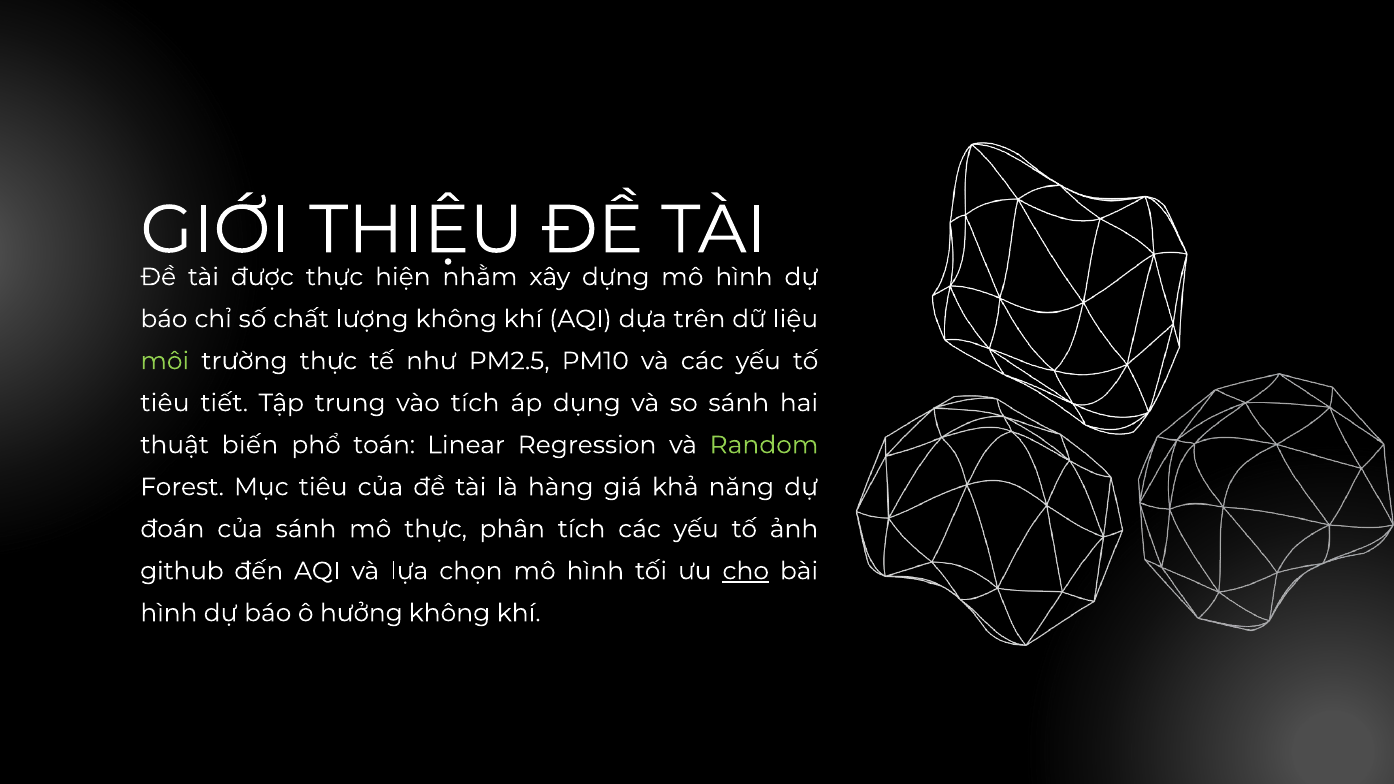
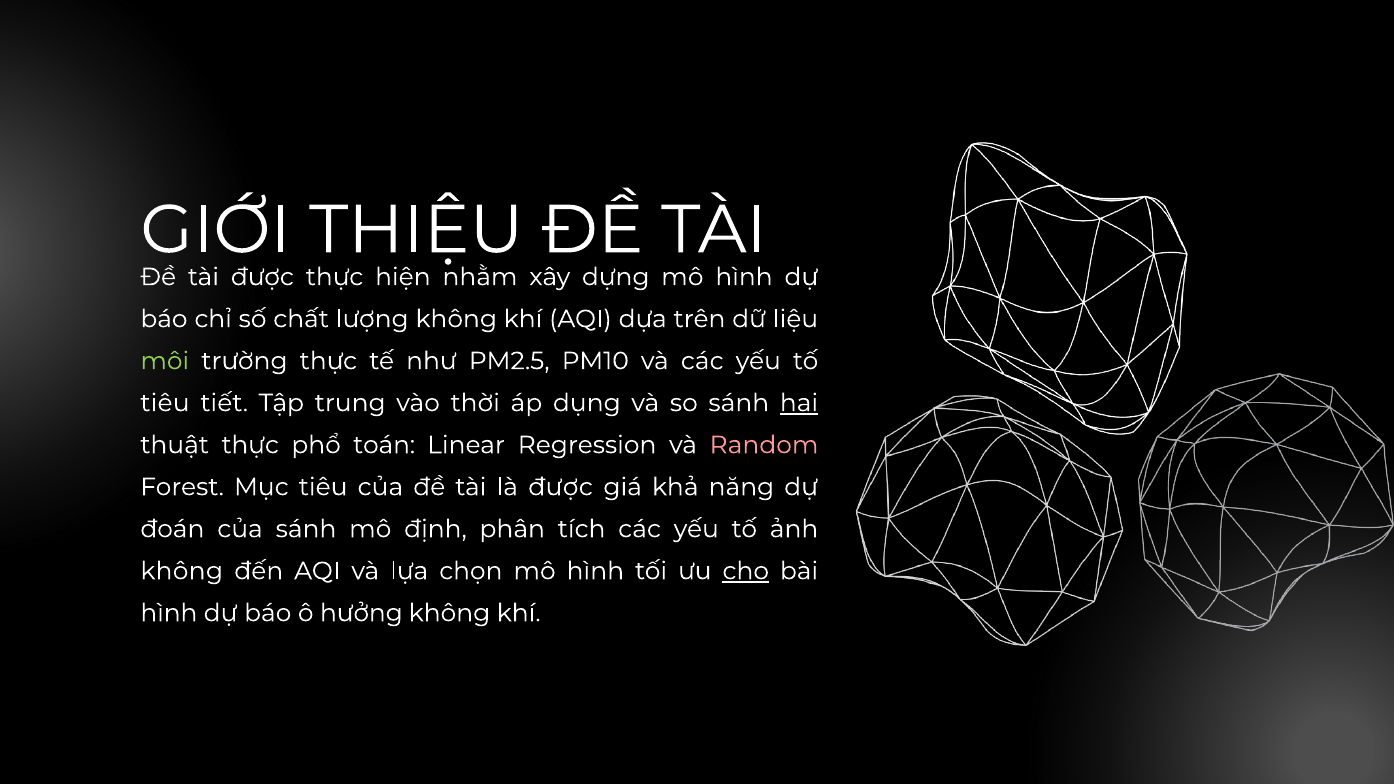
vào tích: tích -> thời (475, 403)
hai underline: none -> present (799, 403)
thuật biến: biến -> thực (250, 445)
Random colour: light green -> pink (764, 445)
là hàng: hàng -> được (561, 487)
mô thực: thực -> định (435, 529)
github: github -> không (182, 571)
